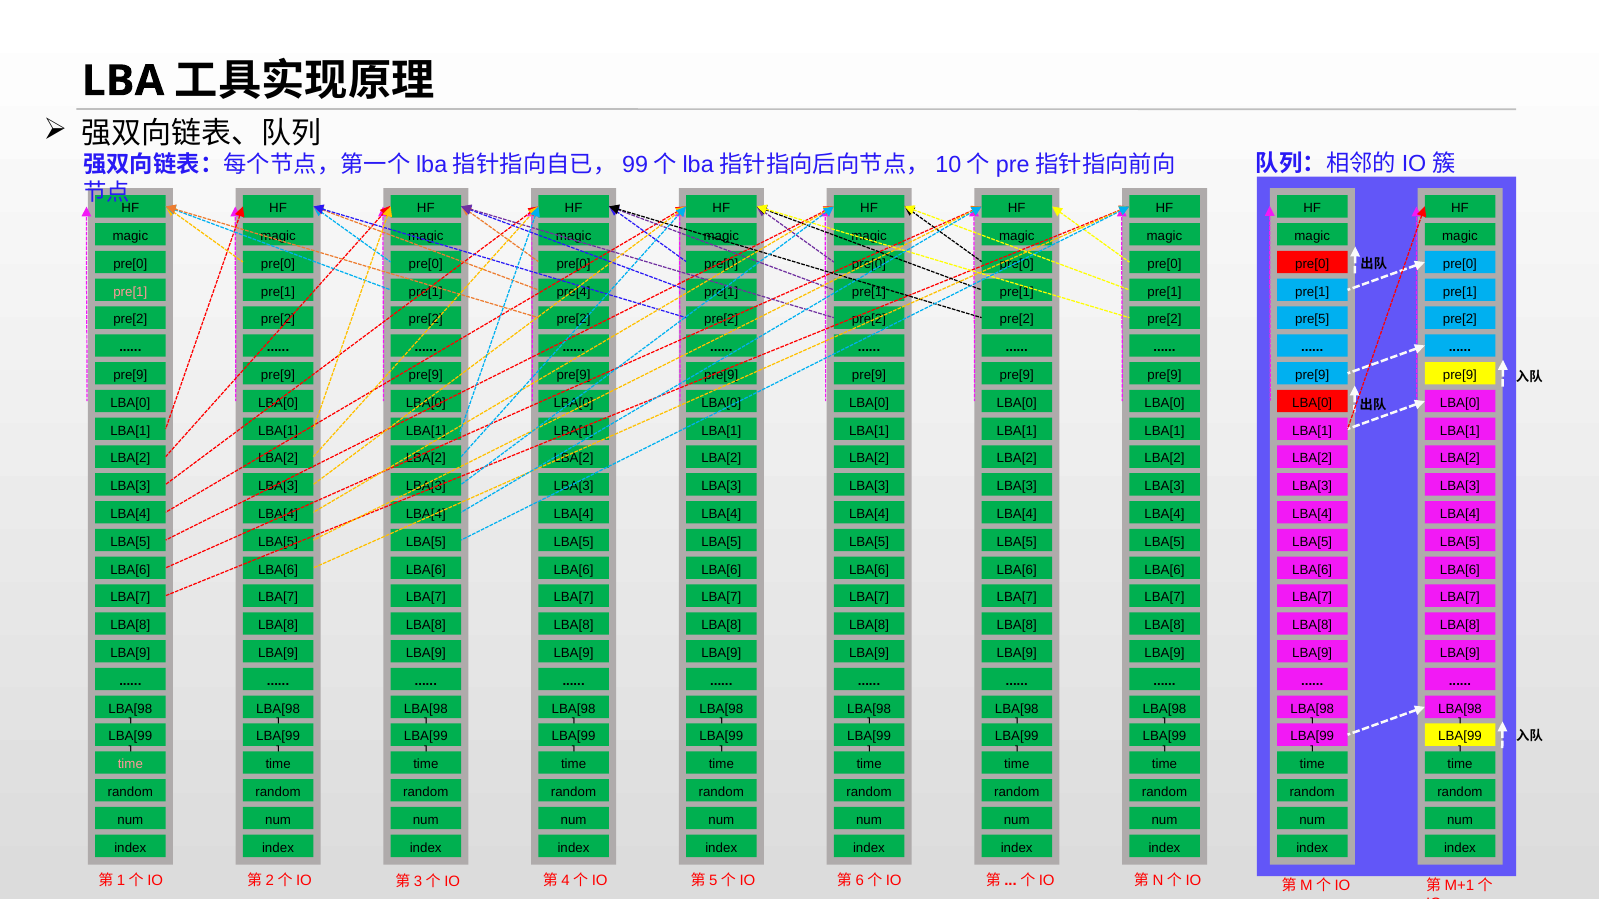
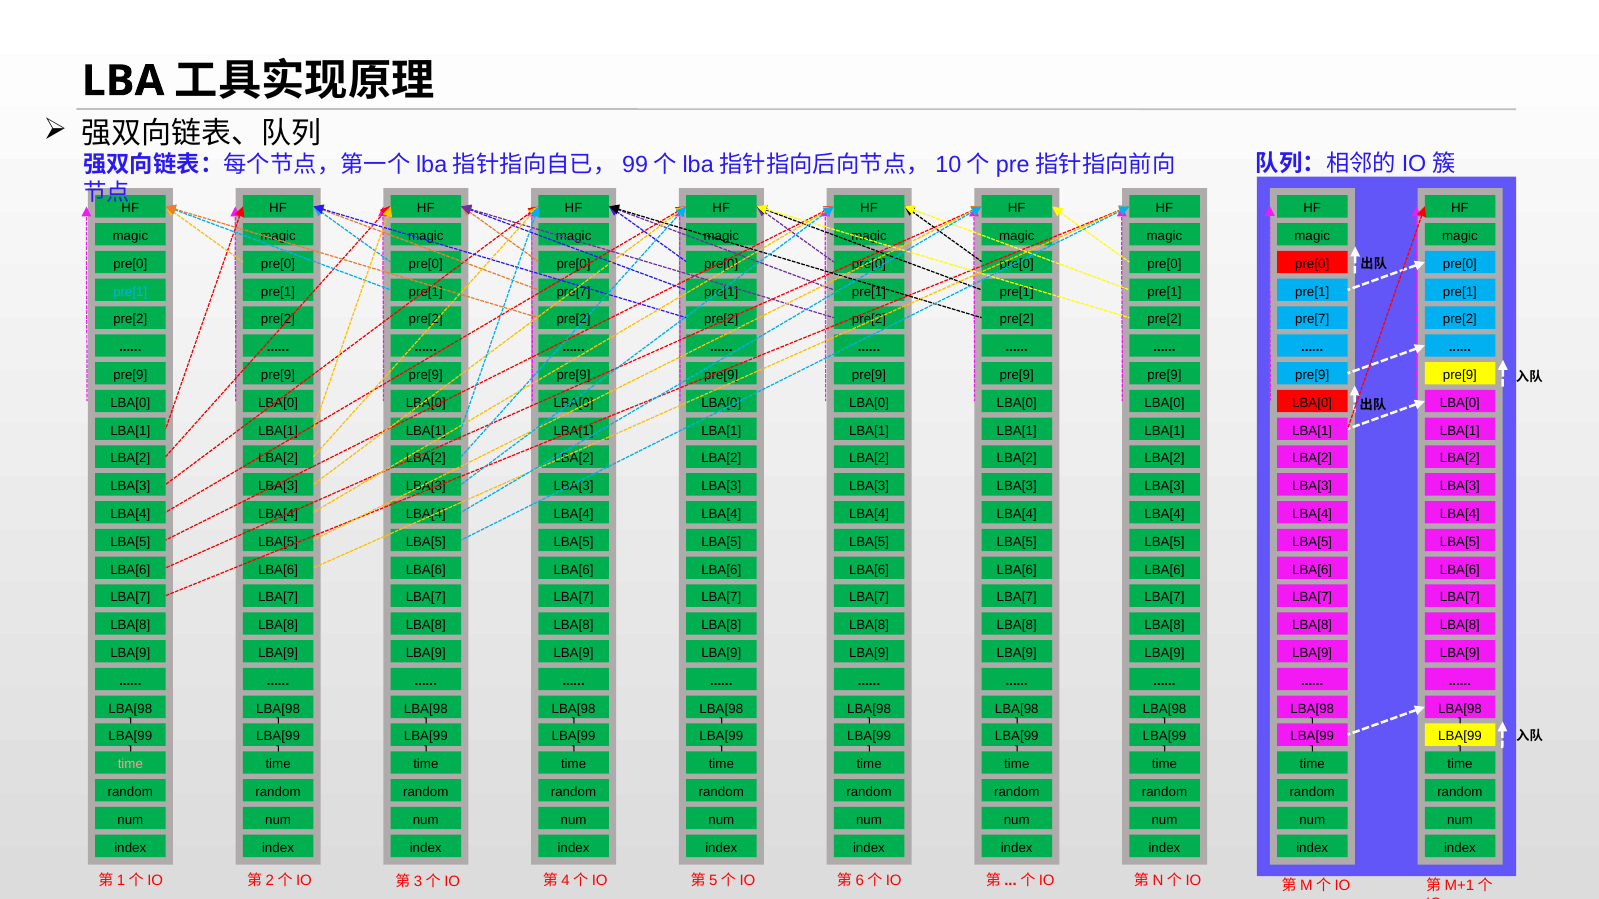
pre[1 colour: pink -> light blue (130, 292)
pre[4: pre[4 -> pre[7 (574, 292)
pre[5: pre[5 -> pre[7 (1312, 320)
